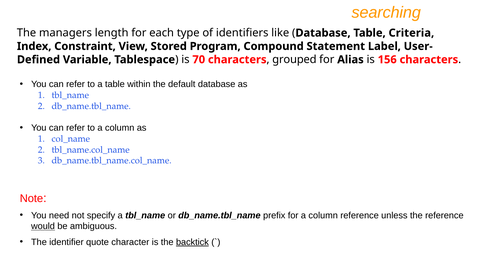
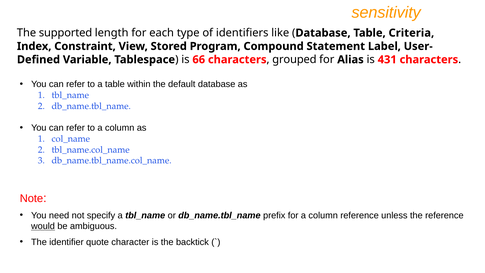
searching: searching -> sensitivity (386, 13)
managers: managers -> supported (66, 33)
70: 70 -> 66 (199, 60)
156: 156 -> 431 (387, 60)
backtick underline: present -> none (192, 242)
